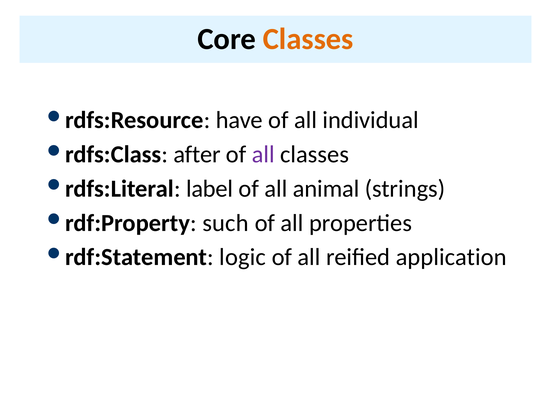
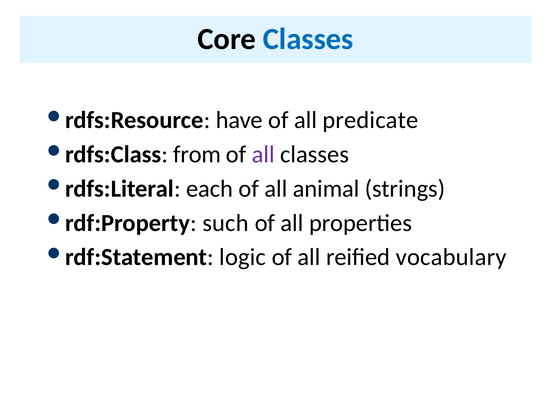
Classes colour: orange -> blue (308, 39)
individual: individual -> predicate (370, 120)
after: after -> from (197, 154)
label: label -> each (210, 189)
application: application -> vocabulary (451, 257)
